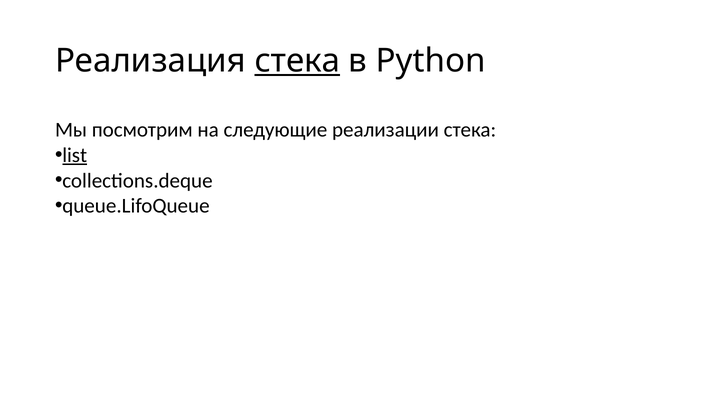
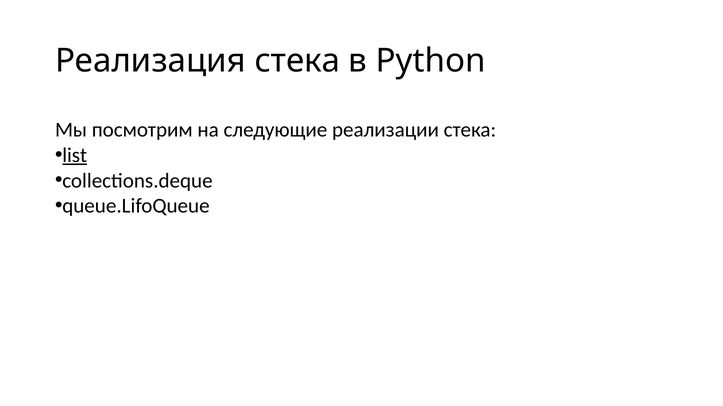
стека underline: present -> none (297, 61)
